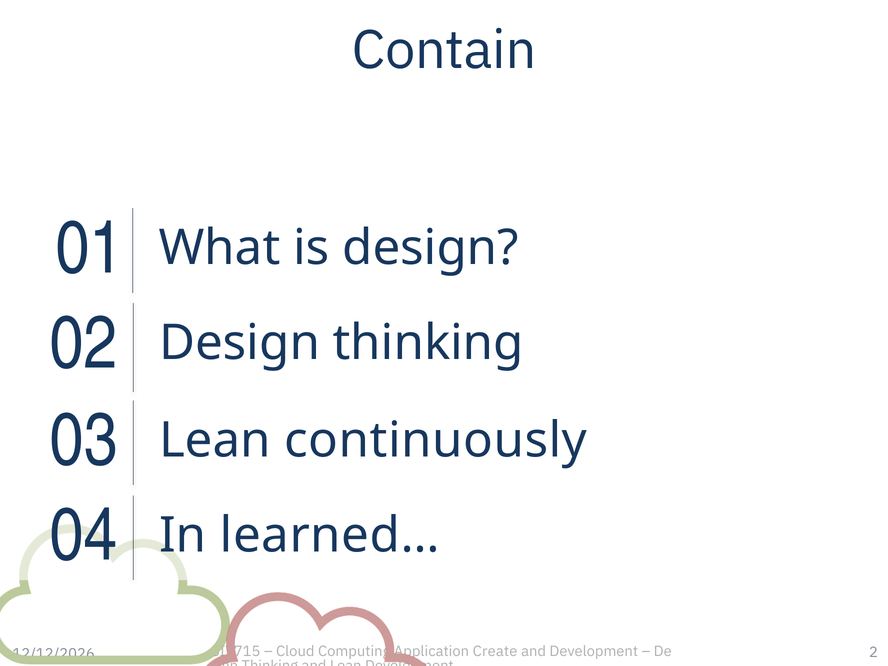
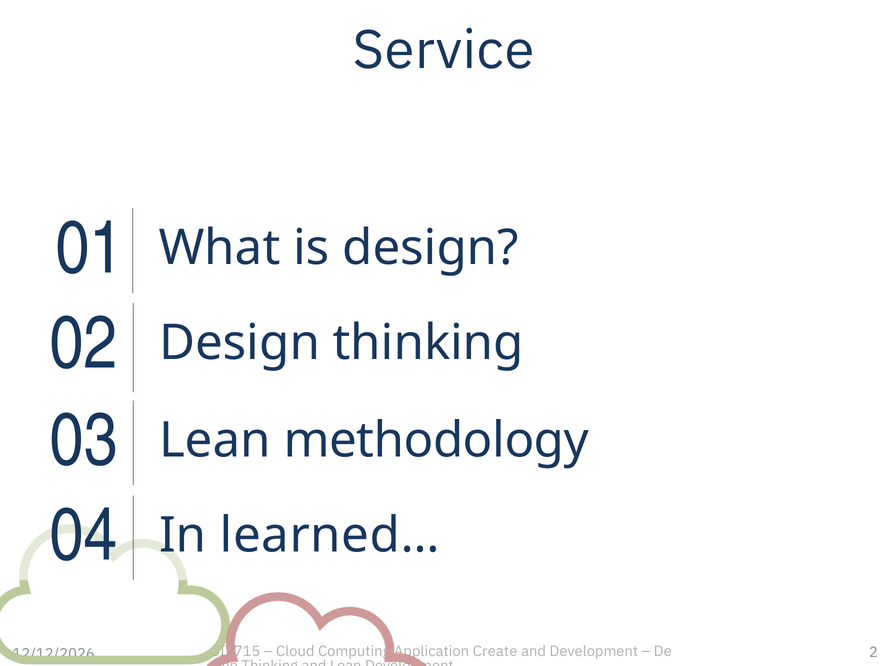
Contain: Contain -> Service (444, 50)
continuously: continuously -> methodology (436, 440)
